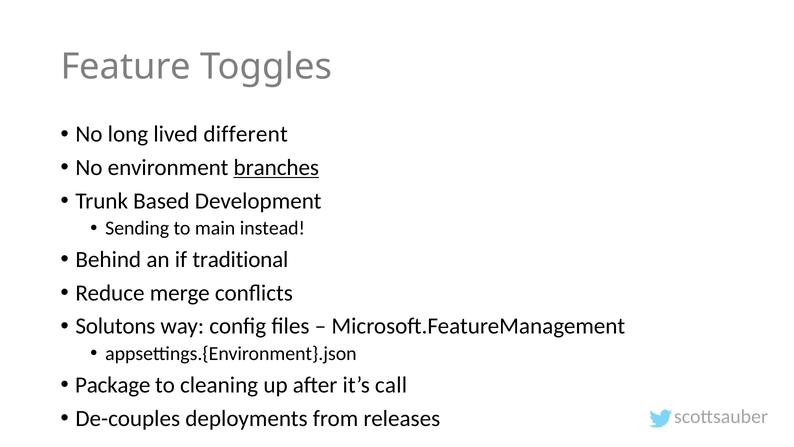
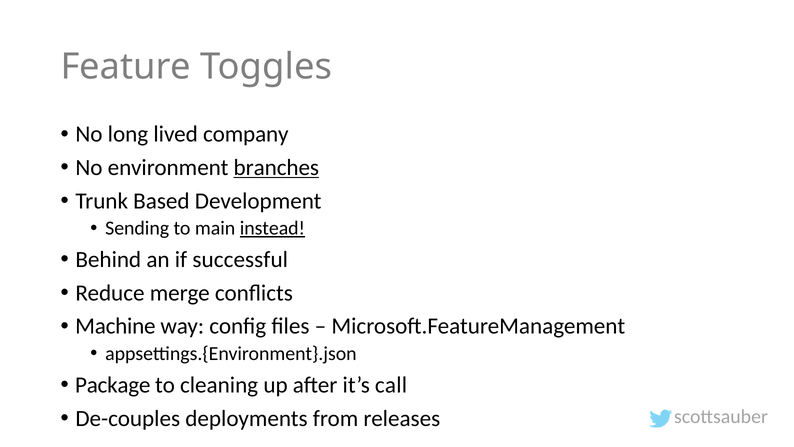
different: different -> company (246, 134)
instead underline: none -> present (272, 228)
traditional: traditional -> successful (240, 259)
Solutons: Solutons -> Machine (115, 326)
